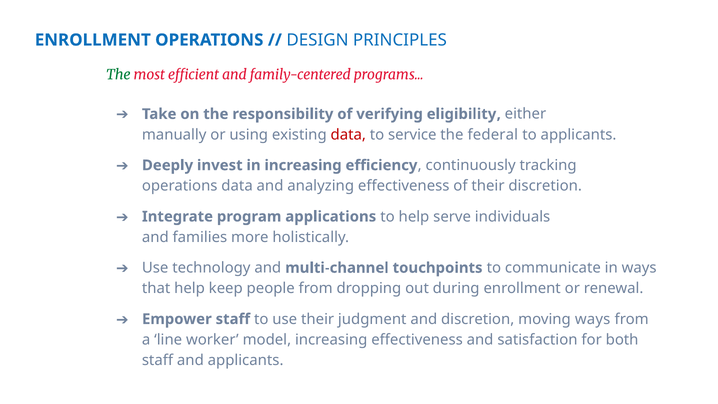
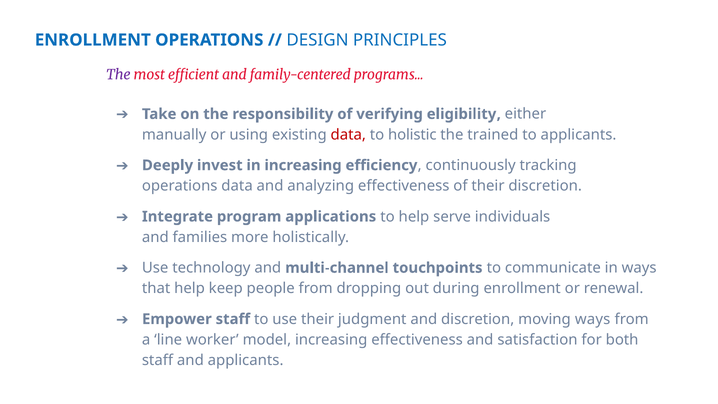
The colour: green -> purple (118, 75)
service: service -> holistic (412, 135)
federal: federal -> trained (493, 135)
